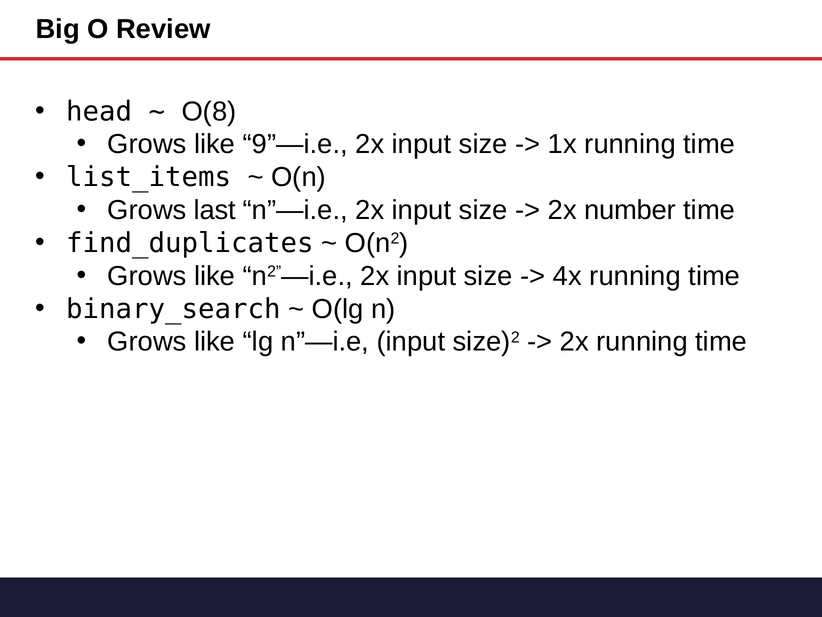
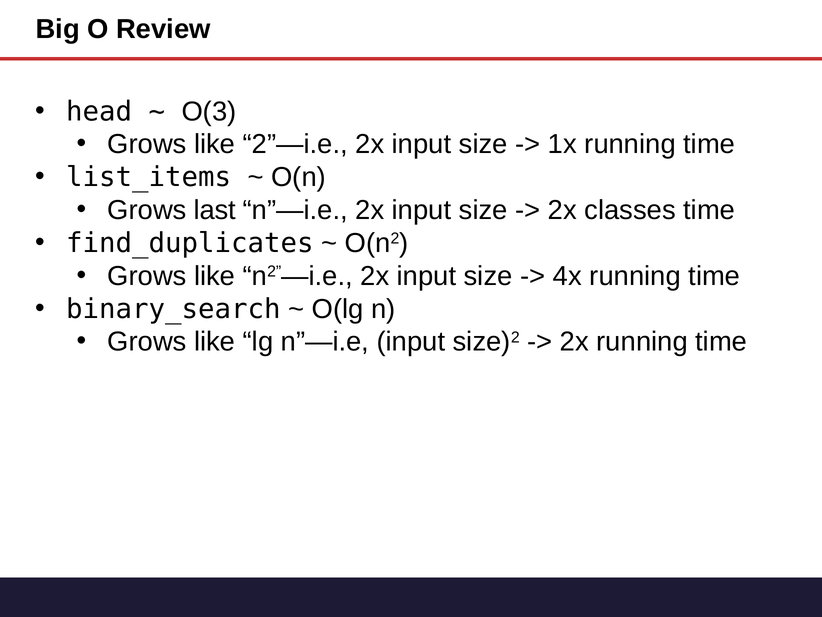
O(8: O(8 -> O(3 (209, 111)
9”—i.e: 9”—i.e -> 2”—i.e (295, 144)
number: number -> classes (630, 210)
